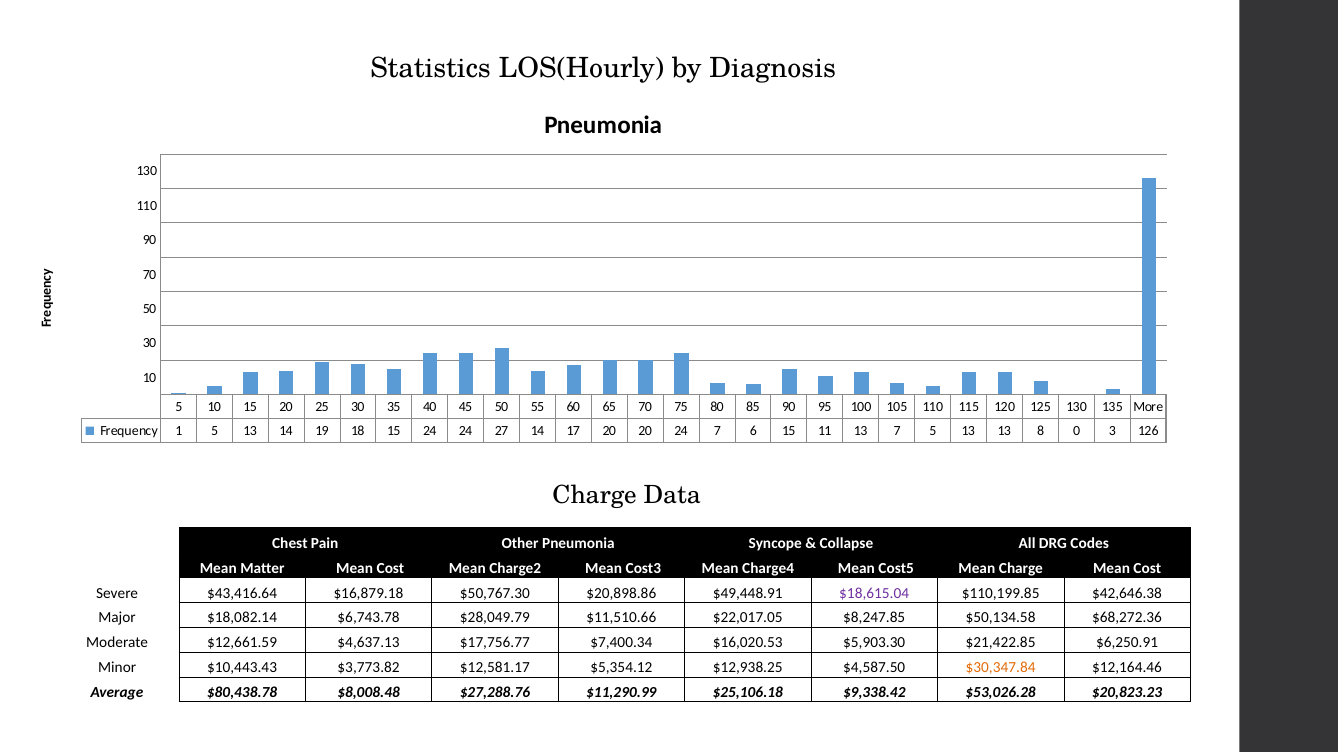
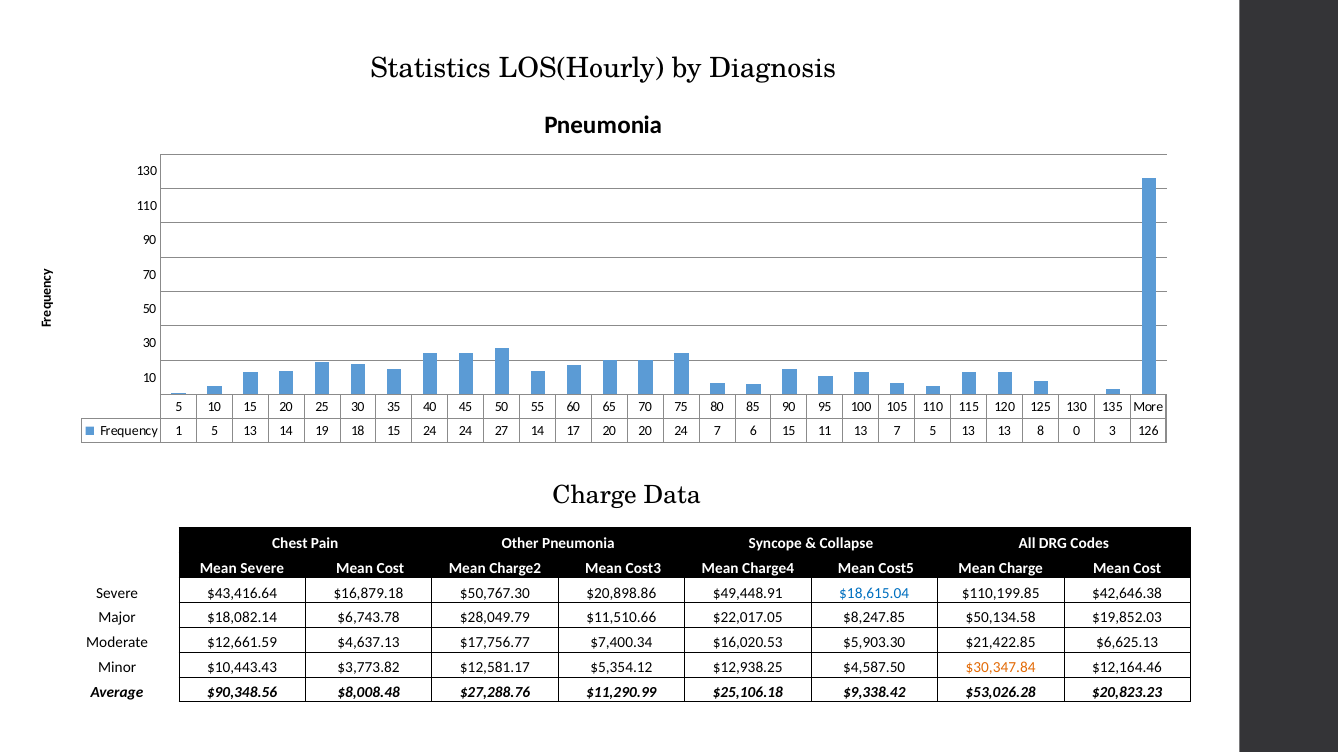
Mean Matter: Matter -> Severe (262, 569)
$18,615.04 colour: purple -> blue (874, 594)
$68,272.36: $68,272.36 -> $19,852.03 (1127, 618)
$6,250.91: $6,250.91 -> $6,625.13 (1127, 643)
$80,438.78: $80,438.78 -> $90,348.56 (242, 693)
